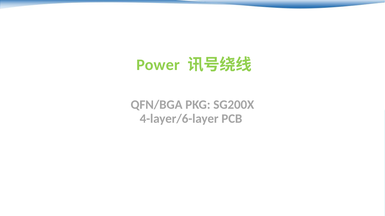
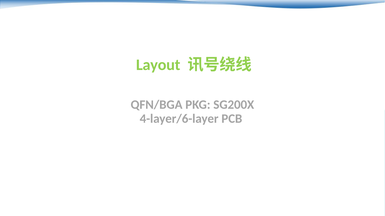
Power: Power -> Layout (158, 65)
